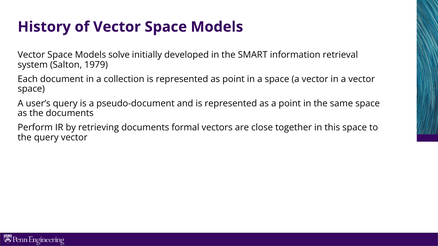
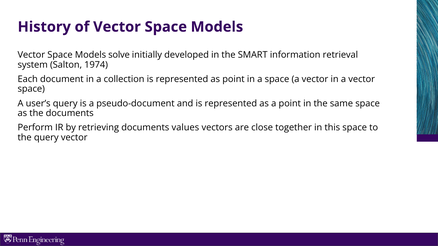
1979: 1979 -> 1974 (96, 65)
formal: formal -> values (185, 128)
